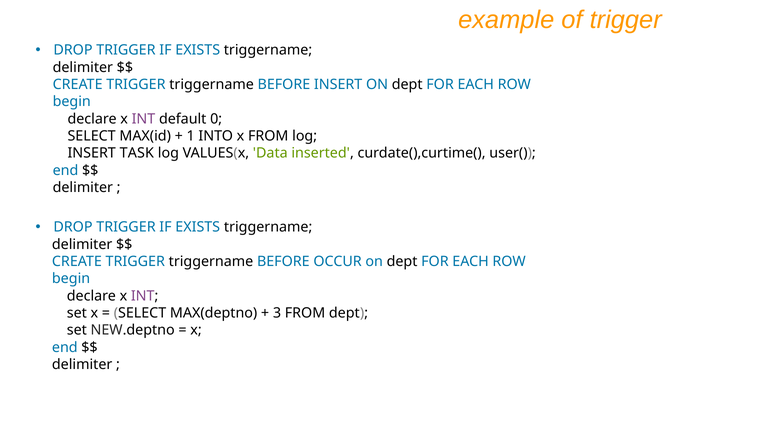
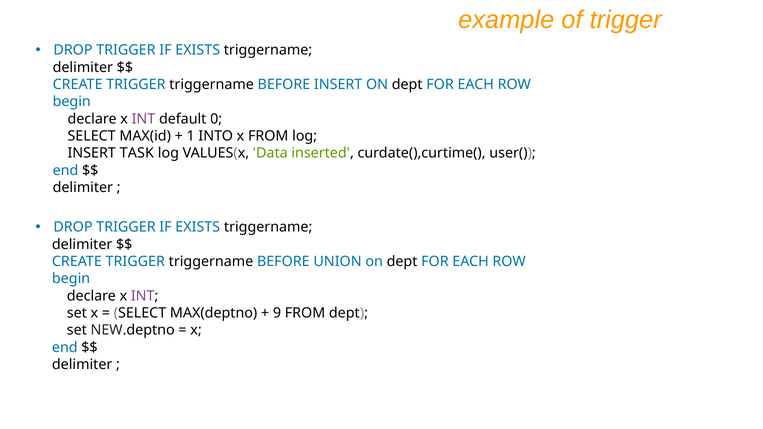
OCCUR: OCCUR -> UNION (338, 262)
3: 3 -> 9 (277, 313)
